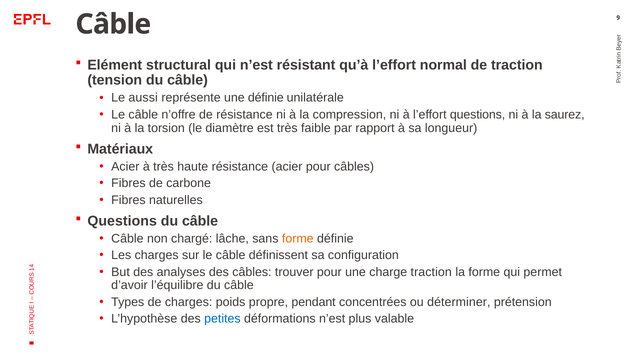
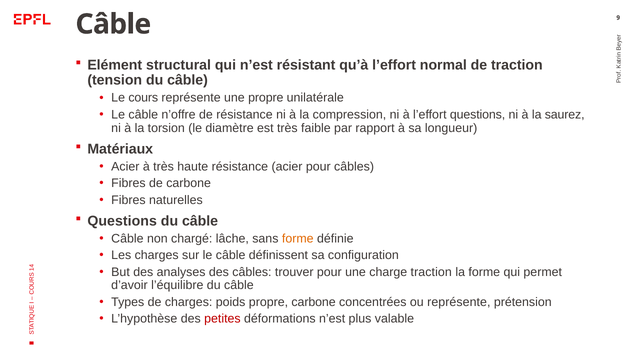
aussi: aussi -> cours (143, 98)
une définie: définie -> propre (266, 98)
propre pendant: pendant -> carbone (314, 302)
ou déterminer: déterminer -> représente (459, 302)
petites colour: blue -> red (222, 319)
